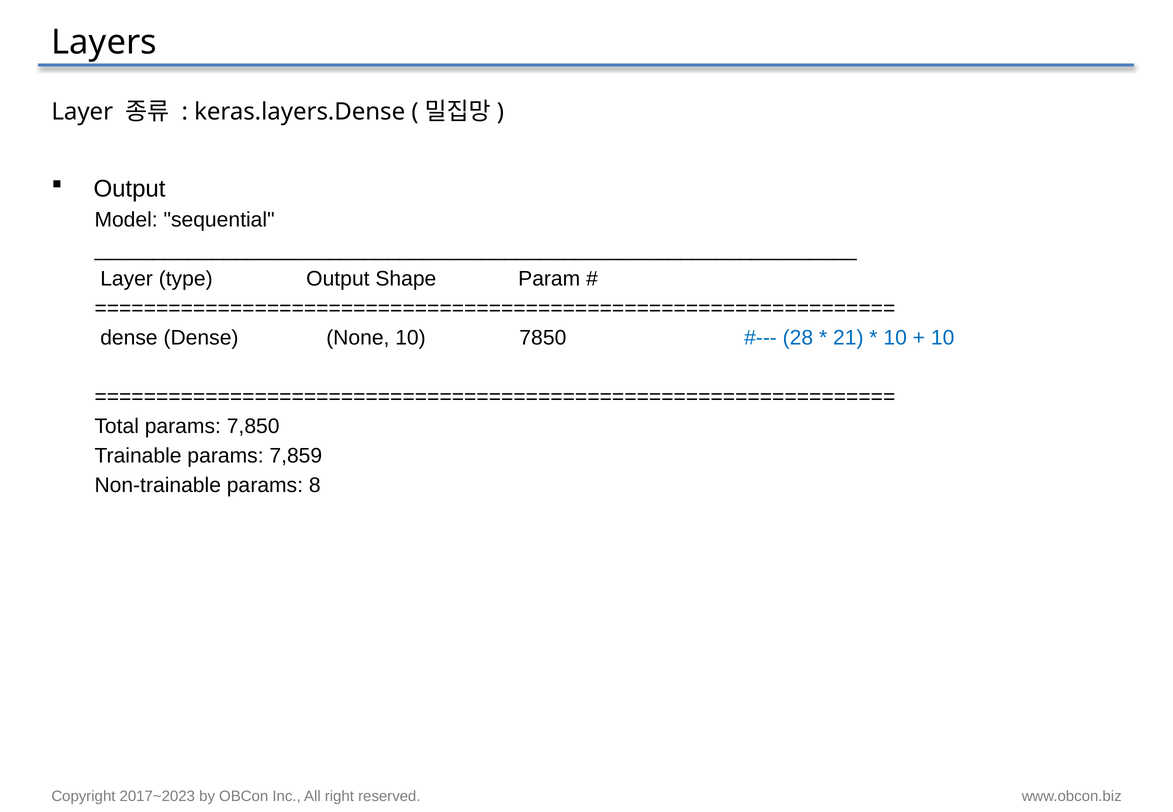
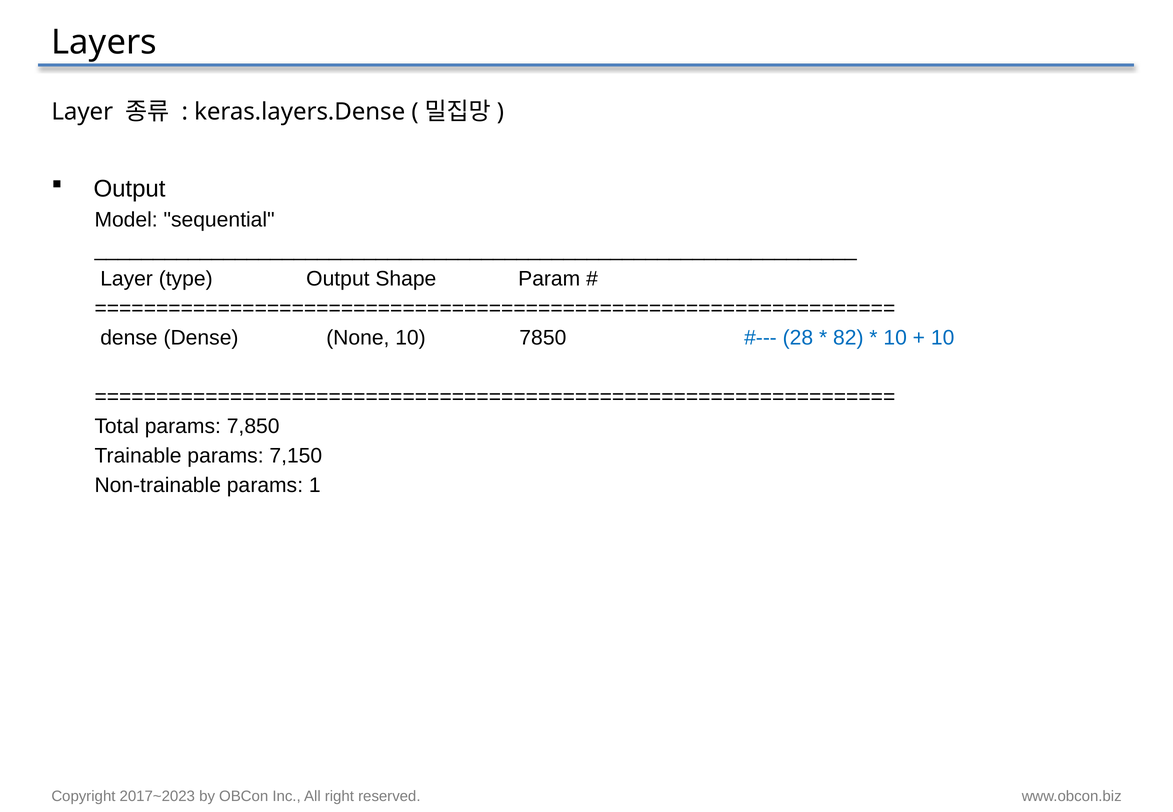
21: 21 -> 82 (848, 338)
7,859: 7,859 -> 7,150 (296, 456)
8: 8 -> 1 (315, 485)
